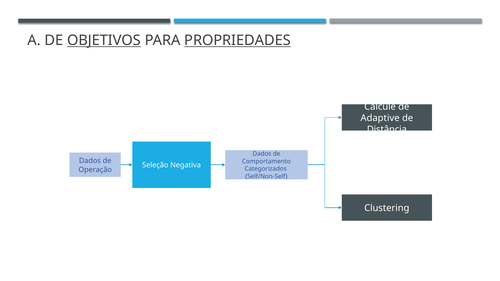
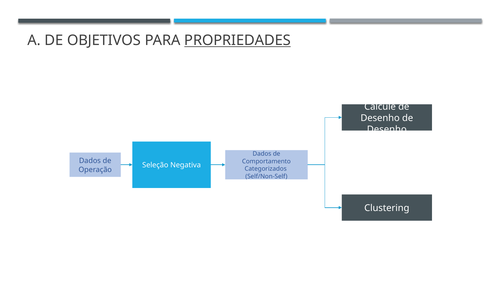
OBJETIVOS underline: present -> none (104, 40)
Adaptive: Adaptive -> Desenho (380, 118)
Distância: Distância -> Desenho (387, 129)
